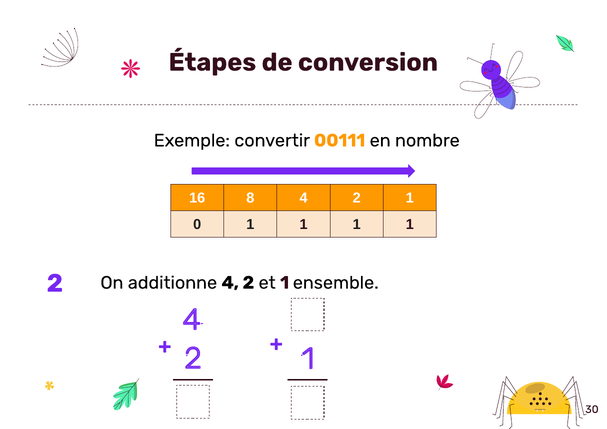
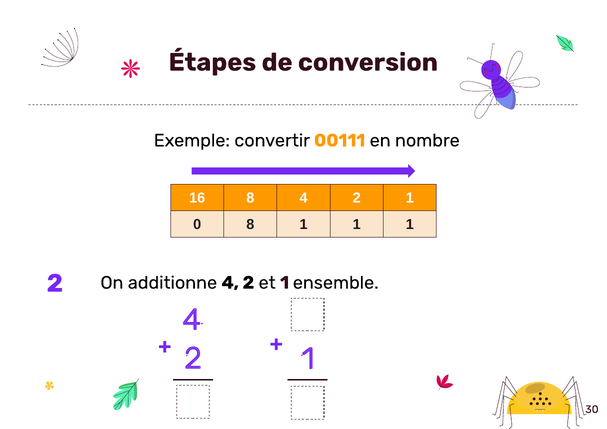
0 1: 1 -> 8 (250, 224)
